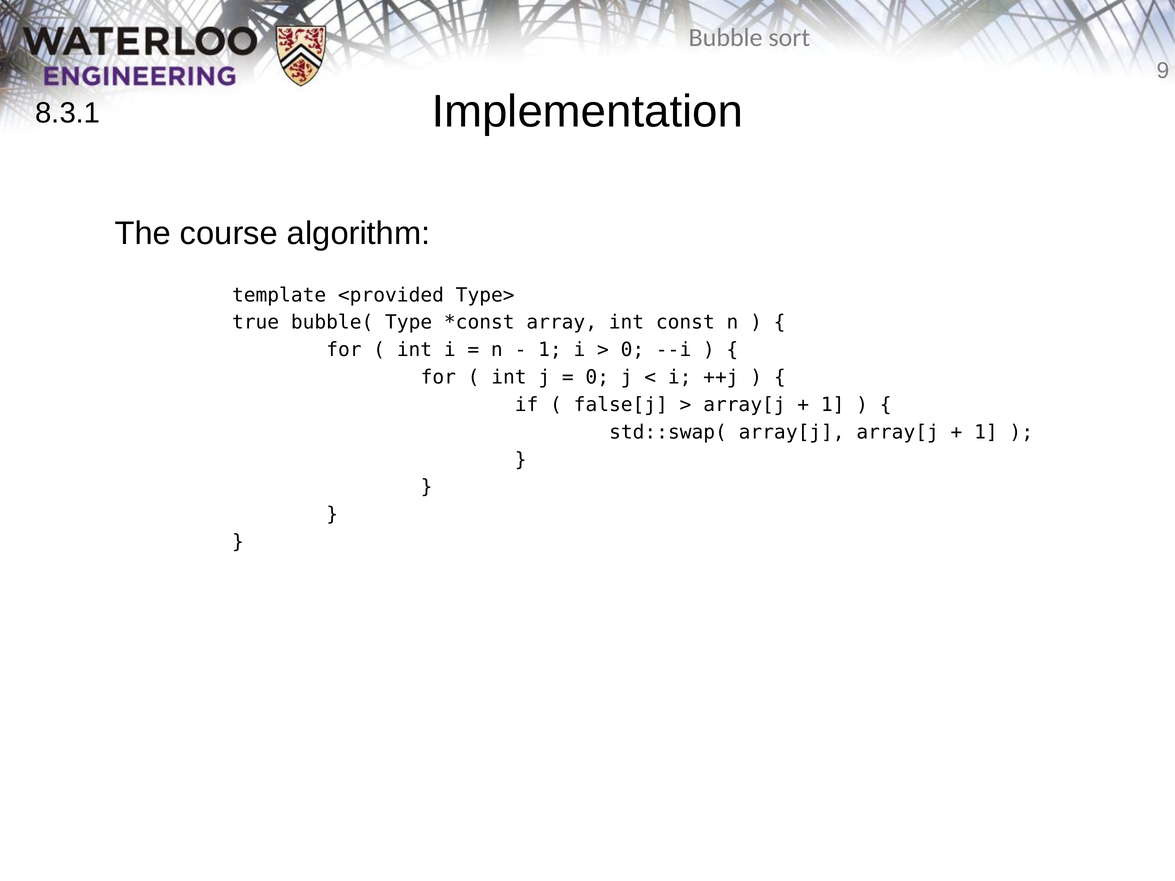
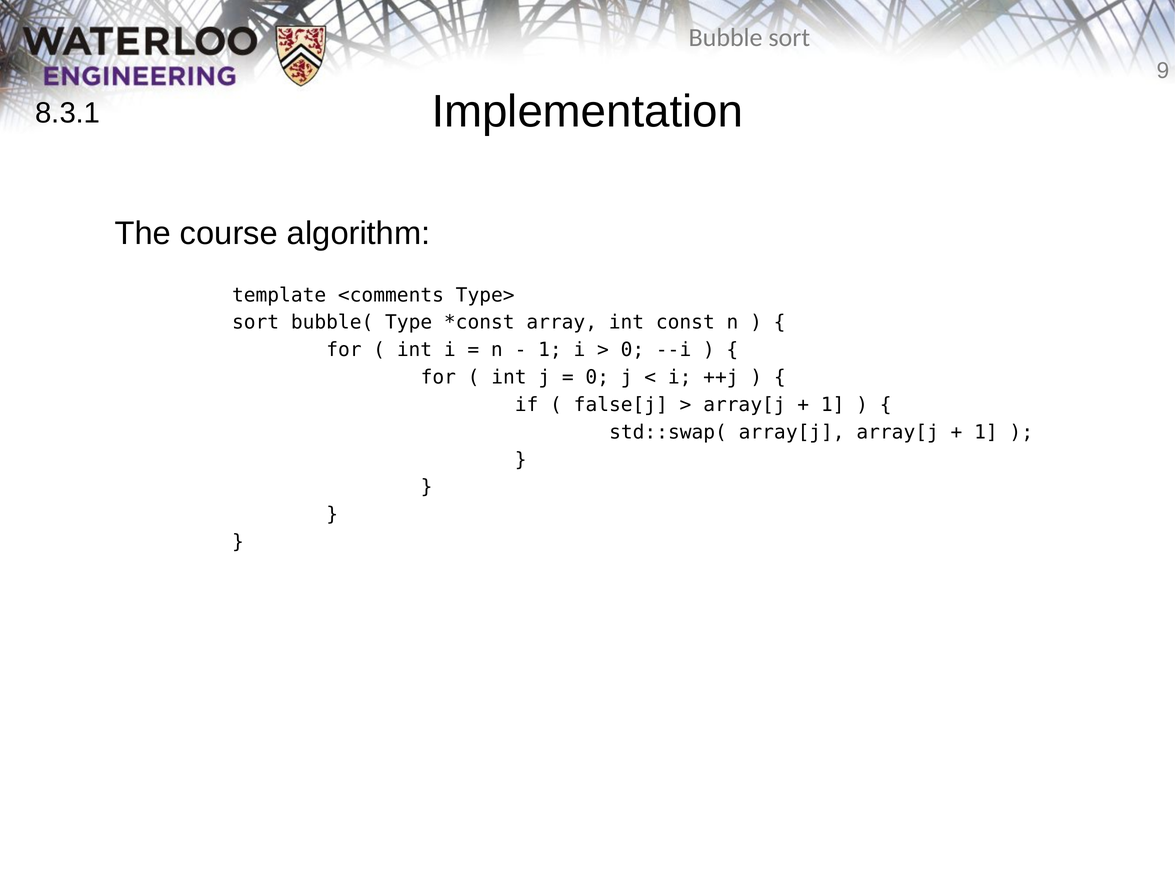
<provided: <provided -> <comments (391, 295)
true: true -> sort (256, 323)
